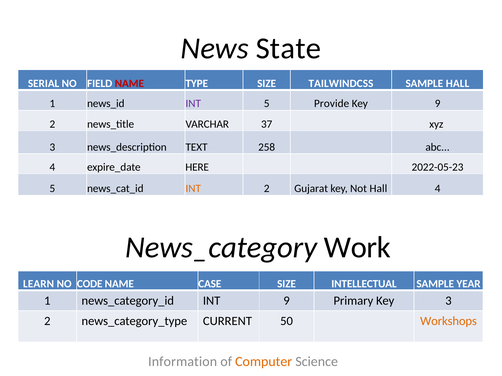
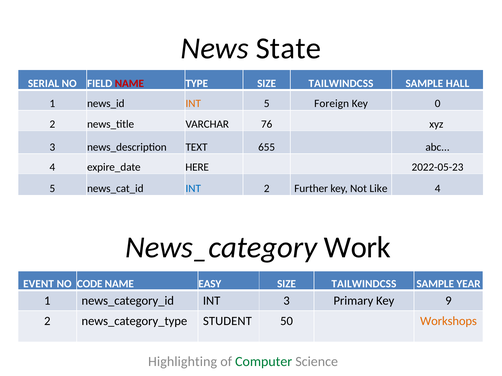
INT colour: purple -> orange (193, 104)
Provide: Provide -> Foreign (332, 104)
Key 9: 9 -> 0 (438, 104)
37: 37 -> 76 (267, 124)
258: 258 -> 655 (267, 147)
INT colour: orange -> blue (193, 189)
Gujarat: Gujarat -> Further (311, 189)
Not Hall: Hall -> Like (378, 189)
LEARN: LEARN -> EVENT (39, 284)
CASE: CASE -> EASY (210, 284)
INTELLECTUAL: INTELLECTUAL -> TAILWINDCSS (364, 284)
INT 9: 9 -> 3 (287, 301)
Key 3: 3 -> 9 (448, 301)
CURRENT: CURRENT -> STUDENT (227, 321)
Information: Information -> Highlighting (183, 362)
Computer colour: orange -> green (264, 362)
